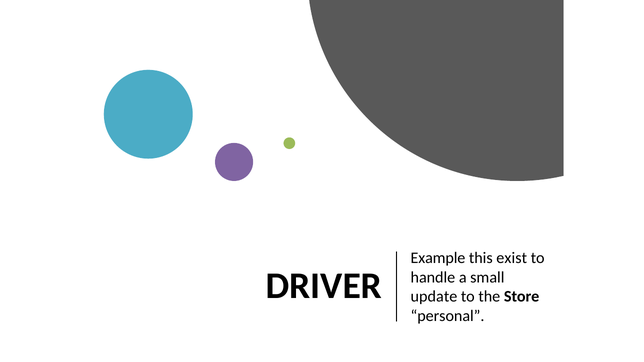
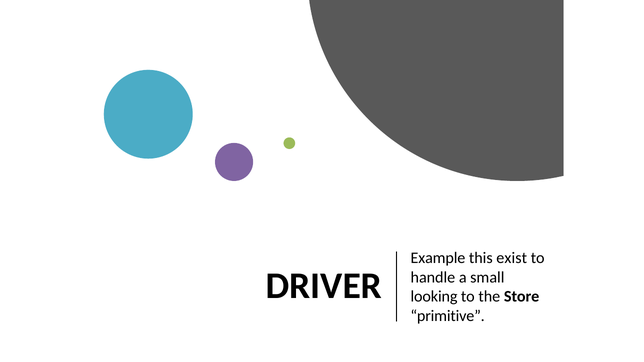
update: update -> looking (434, 297)
personal: personal -> primitive (448, 316)
